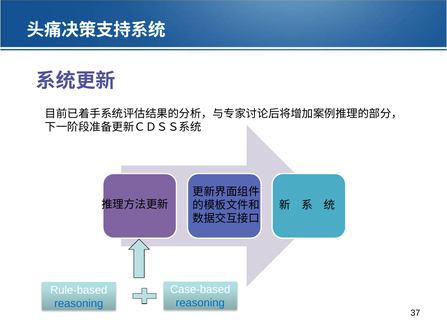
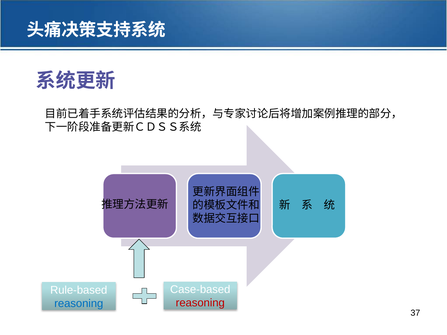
reasoning colour: blue -> red (200, 303)
